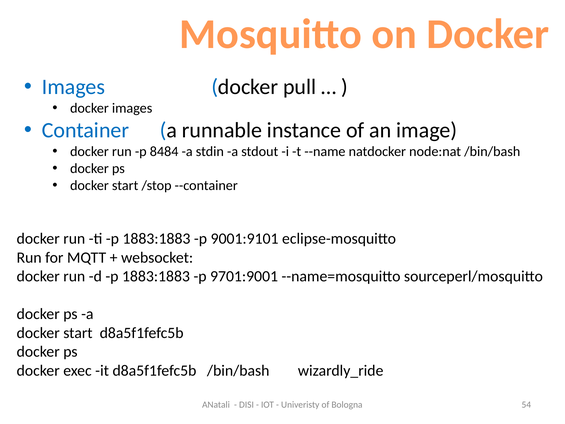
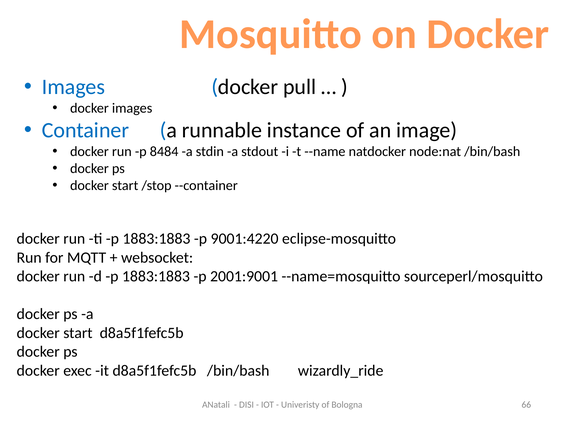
9001:9101: 9001:9101 -> 9001:4220 (245, 239)
9701:9001: 9701:9001 -> 2001:9001 (244, 276)
54: 54 -> 66 (526, 405)
